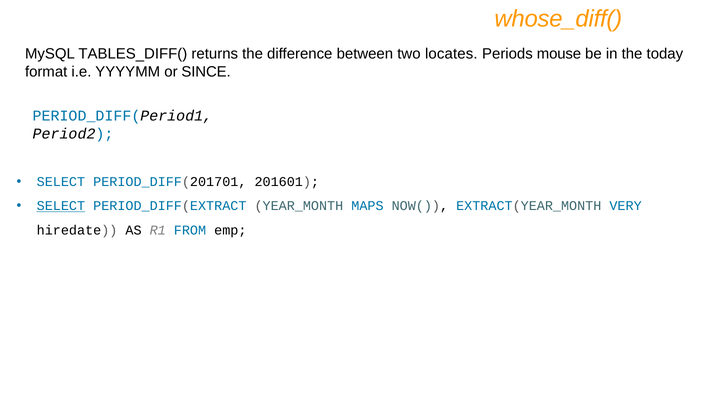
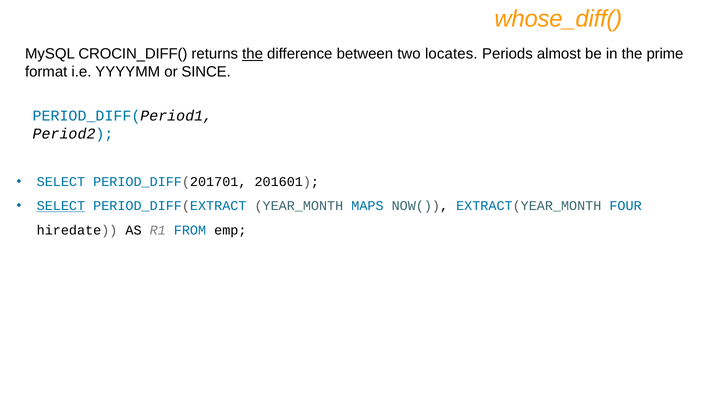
TABLES_DIFF(: TABLES_DIFF( -> CROCIN_DIFF( (133, 54)
the underline: none -> present (253, 54)
mouse: mouse -> almost (559, 54)
today: today -> prime (665, 54)
VERY: VERY -> FOUR (626, 206)
